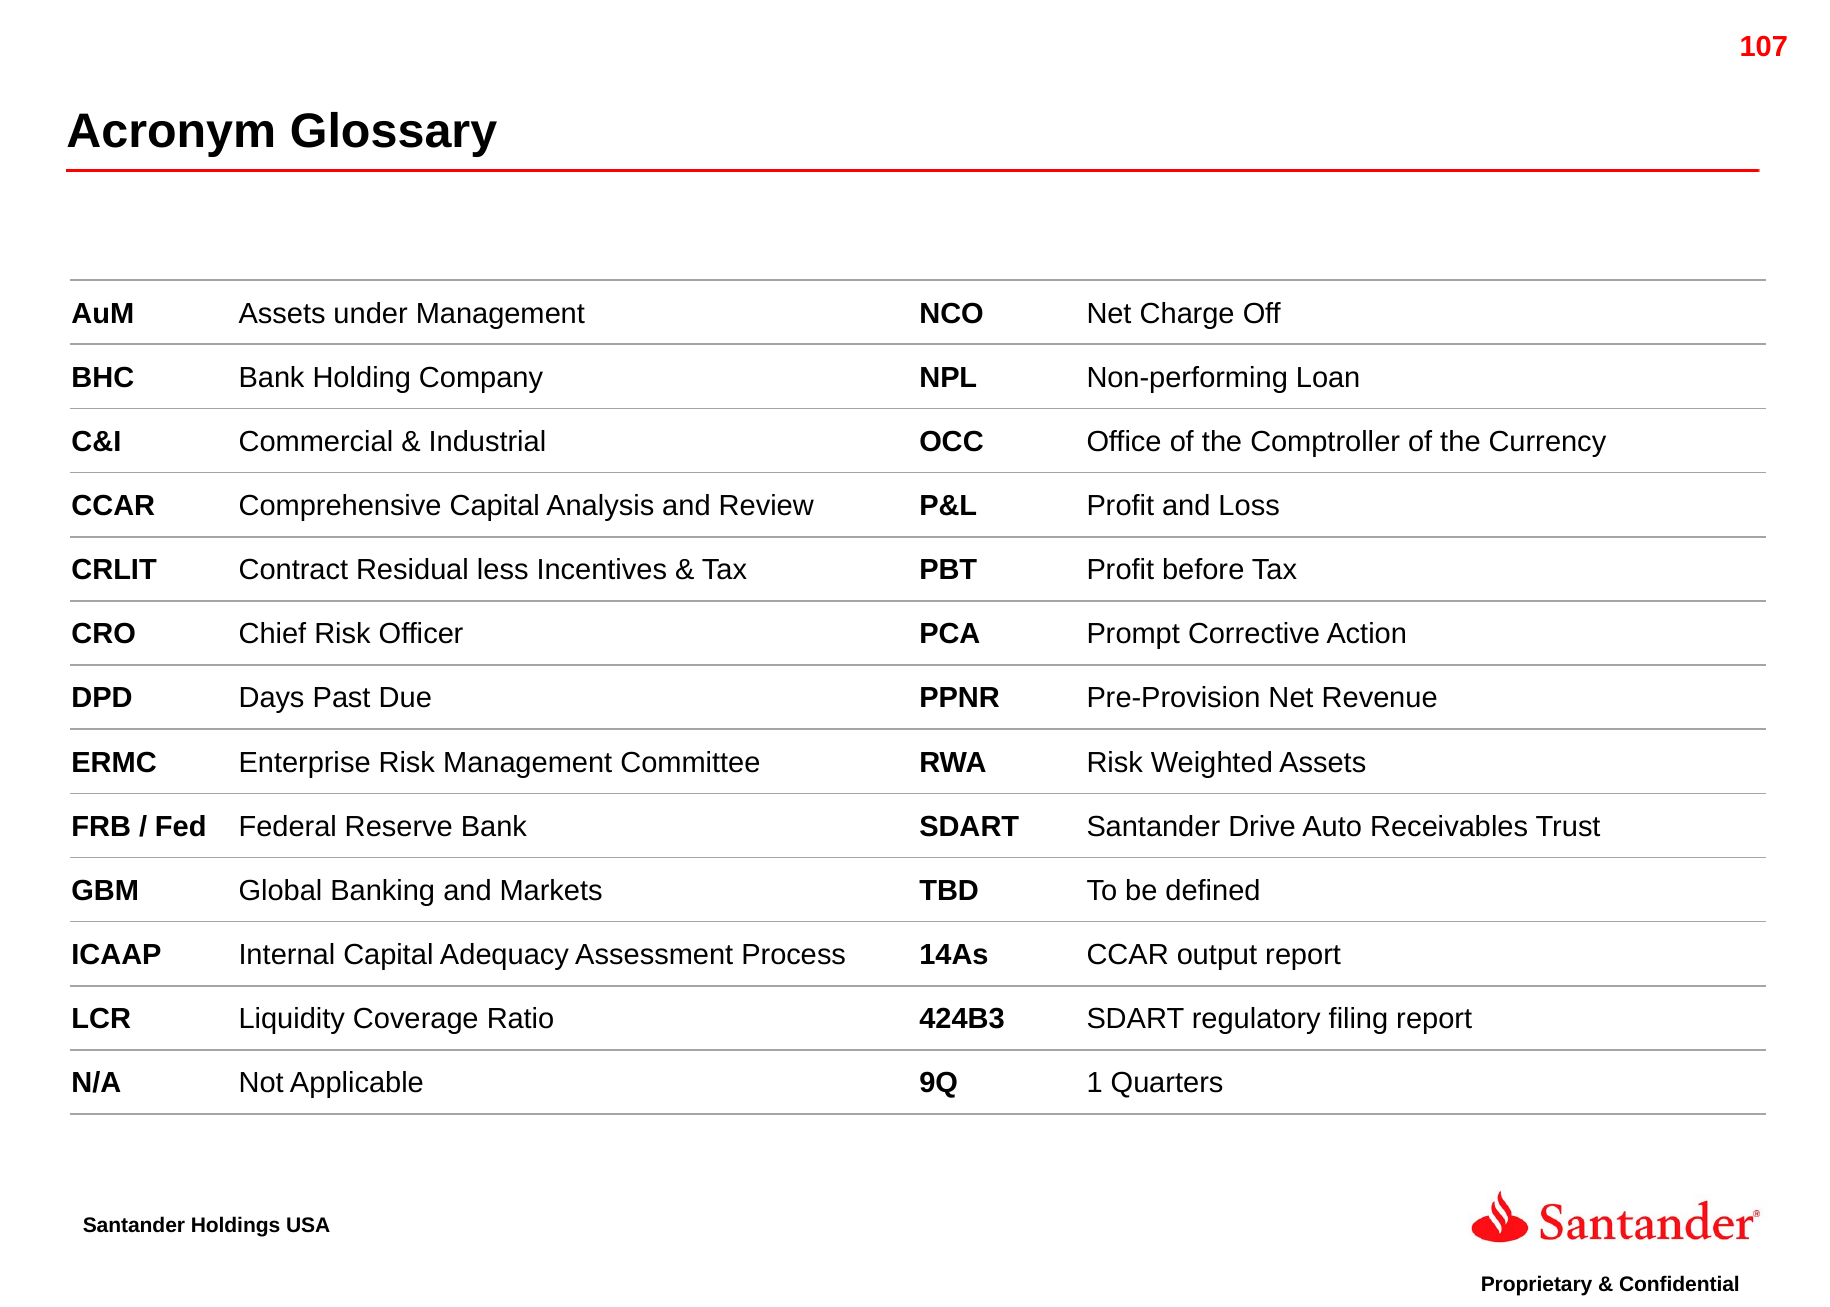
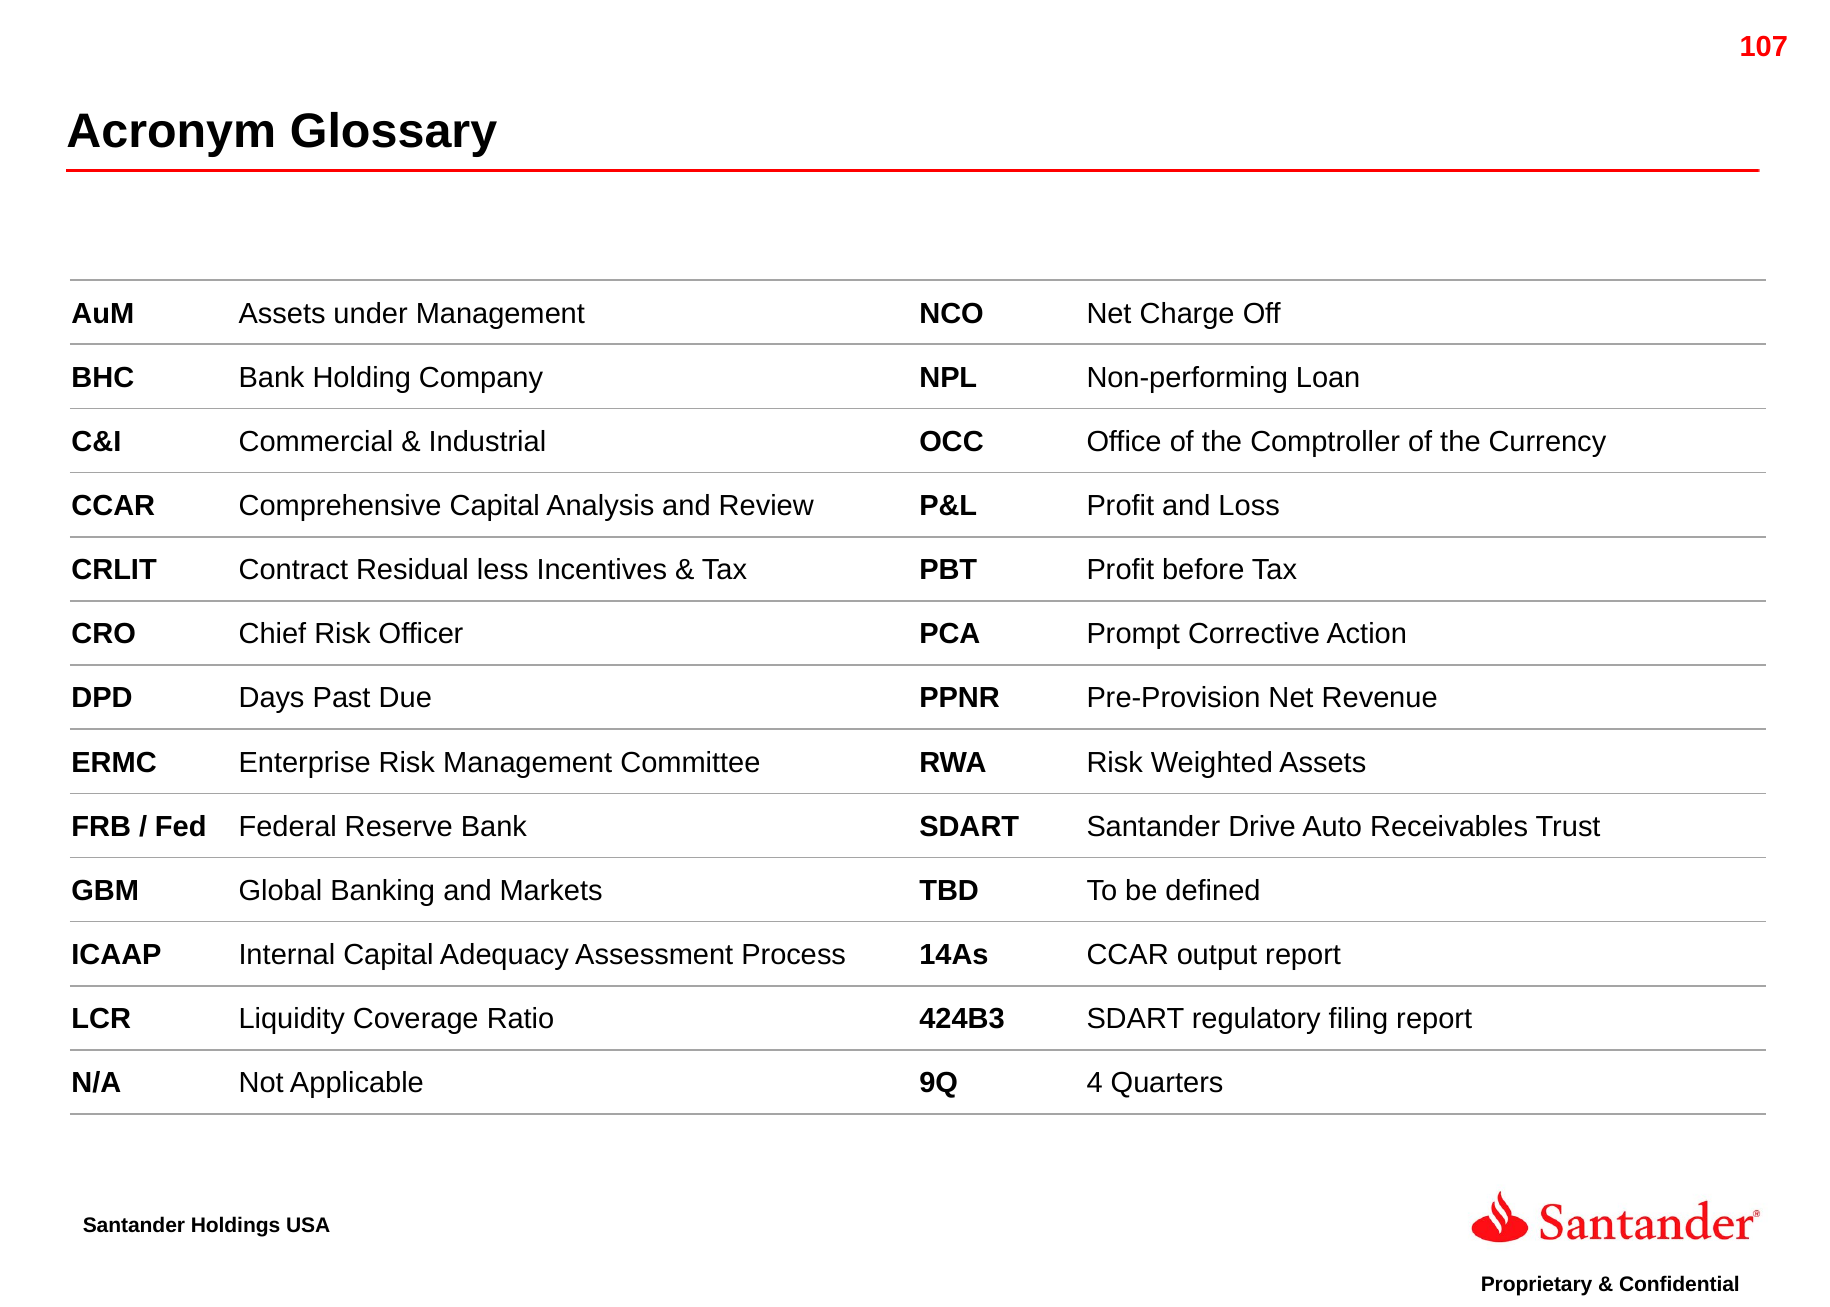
1: 1 -> 4 (1095, 1083)
